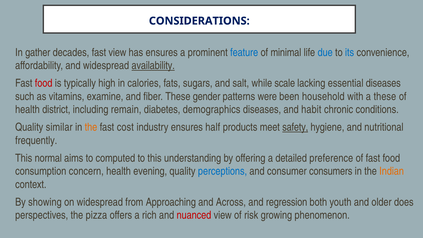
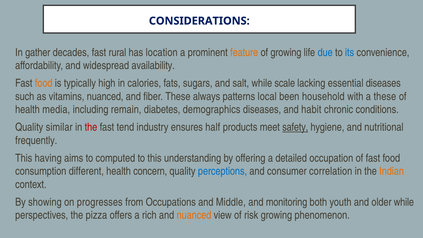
fast view: view -> rural (117, 52)
has ensures: ensures -> location (162, 52)
feature colour: blue -> orange (244, 52)
of minimal: minimal -> growing (286, 52)
availability underline: present -> none (153, 66)
food colour: red -> orange (44, 83)
vitamins examine: examine -> nuanced (105, 96)
gender: gender -> always (207, 96)
were: were -> local (267, 96)
district: district -> media (56, 110)
the colour: orange -> red (91, 127)
cost: cost -> tend (125, 127)
normal: normal -> having (48, 158)
preference: preference -> occupation (331, 158)
concern: concern -> different (86, 171)
evening: evening -> concern (150, 171)
consumers: consumers -> correlation (331, 171)
on widespread: widespread -> progresses (100, 202)
Approaching: Approaching -> Occupations (171, 202)
Across: Across -> Middle (231, 202)
regression: regression -> monitoring (287, 202)
older does: does -> while (404, 202)
nuanced colour: red -> orange (194, 215)
